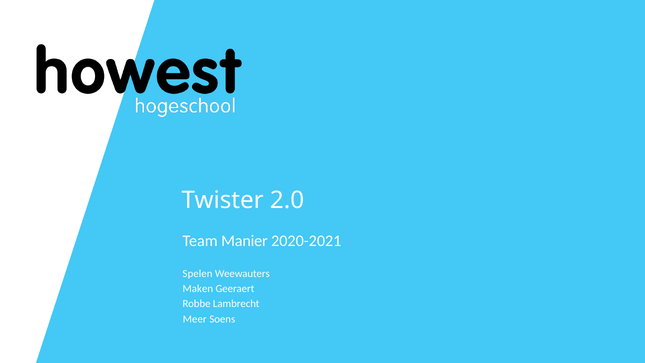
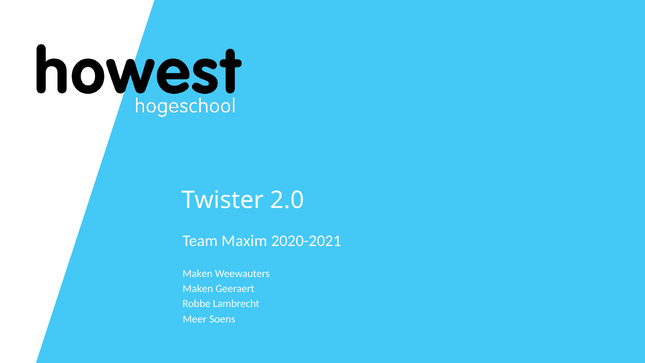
Manier: Manier -> Maxim (244, 241)
Spelen: Spelen -> Maken (198, 274)
